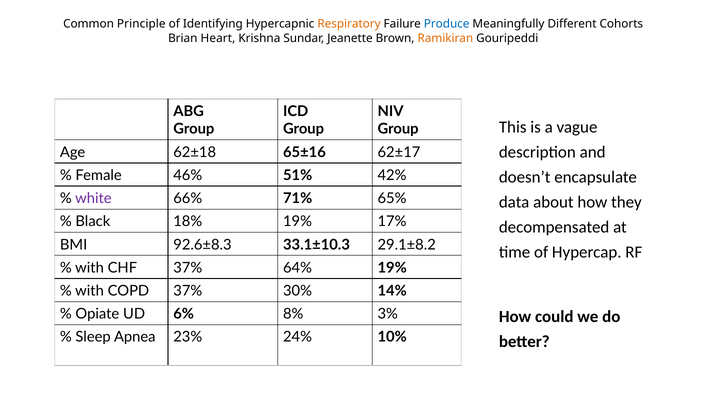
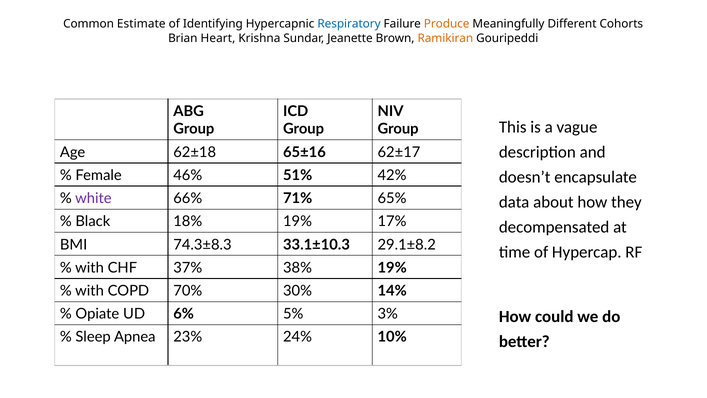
Principle: Principle -> Estimate (141, 24)
Respiratory colour: orange -> blue (349, 24)
Produce colour: blue -> orange (447, 24)
92.6±8.3: 92.6±8.3 -> 74.3±8.3 (202, 244)
64%: 64% -> 38% (298, 268)
COPD 37%: 37% -> 70% (188, 291)
8%: 8% -> 5% (293, 314)
